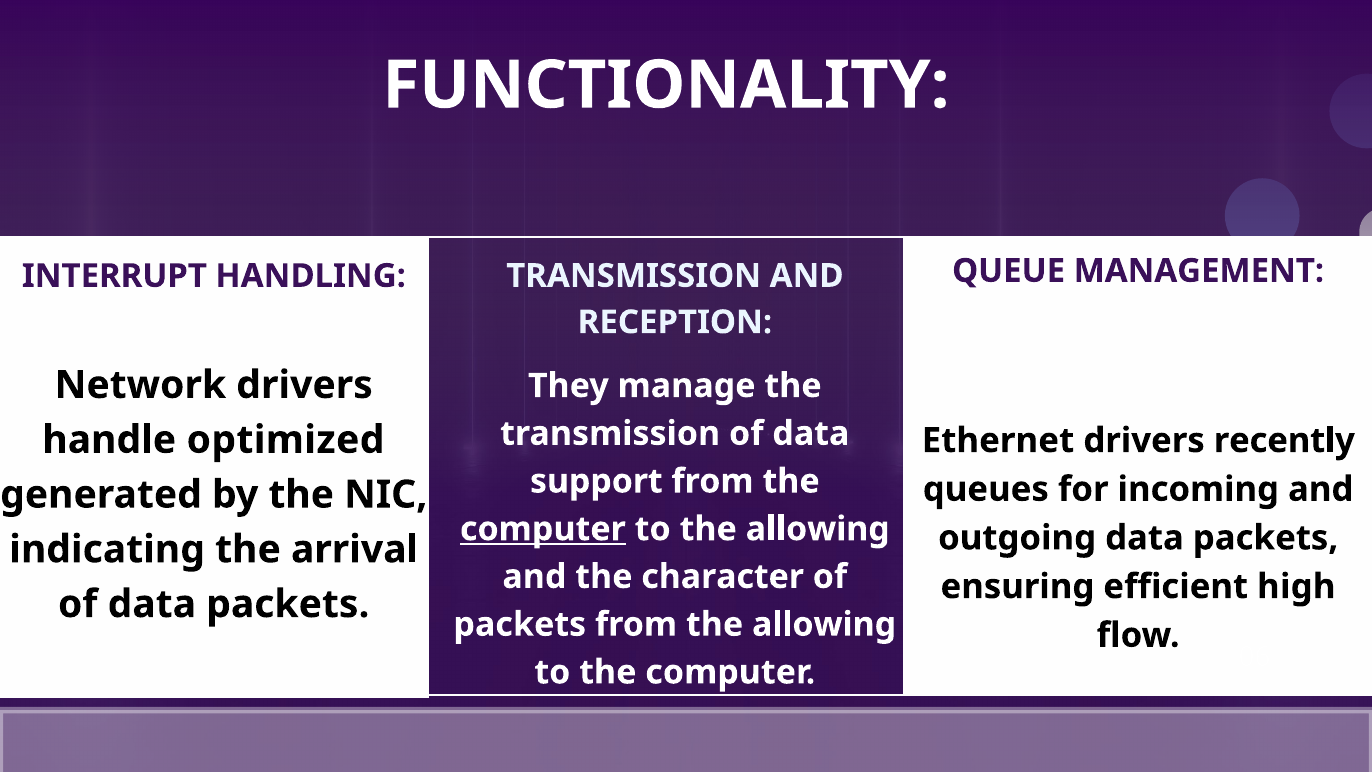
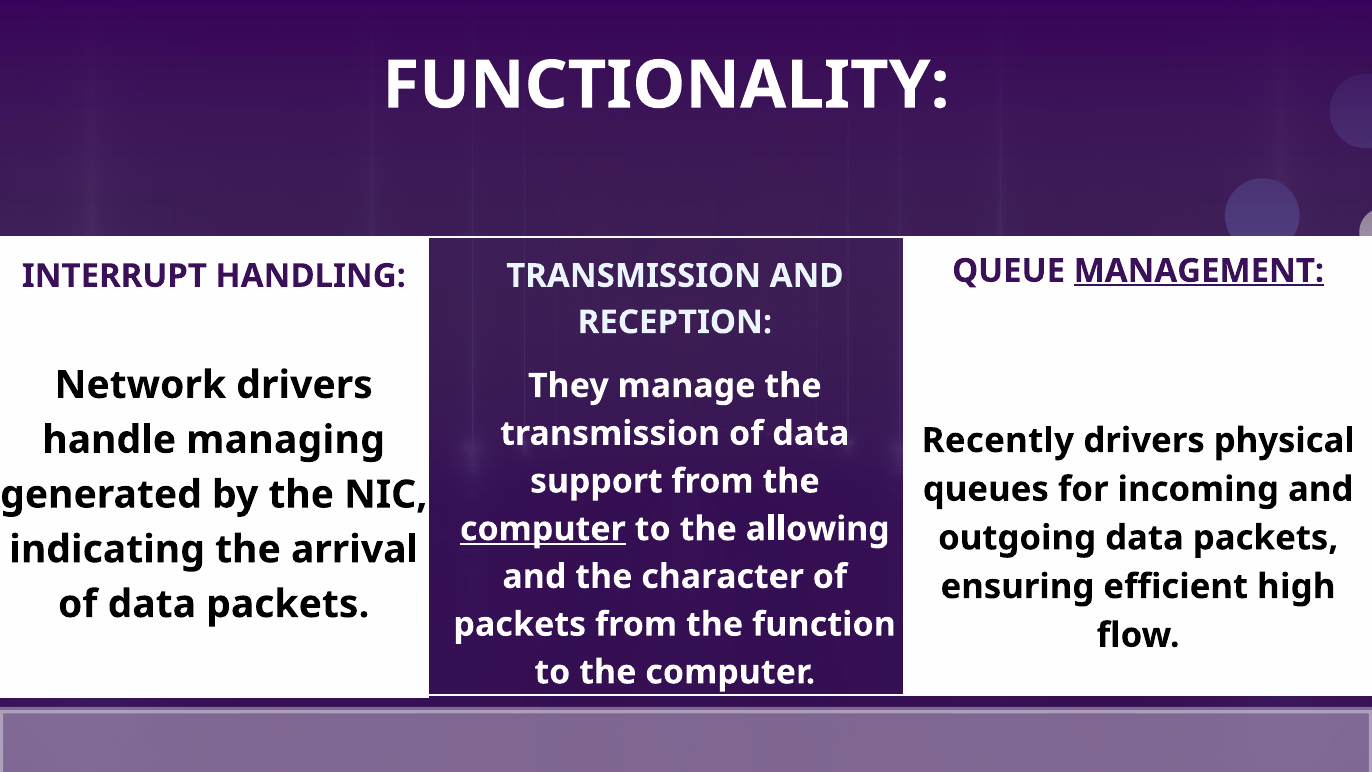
MANAGEMENT underline: none -> present (1199, 271)
optimized: optimized -> managing (286, 440)
Ethernet: Ethernet -> Recently (998, 440)
recently: recently -> physical (1284, 440)
from the allowing: allowing -> function (824, 624)
